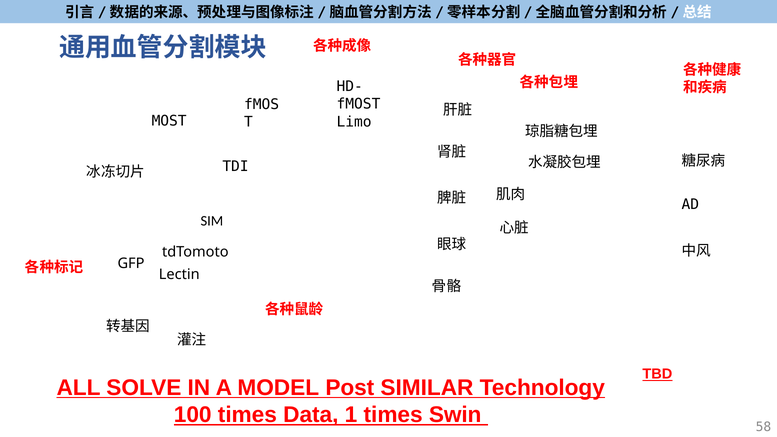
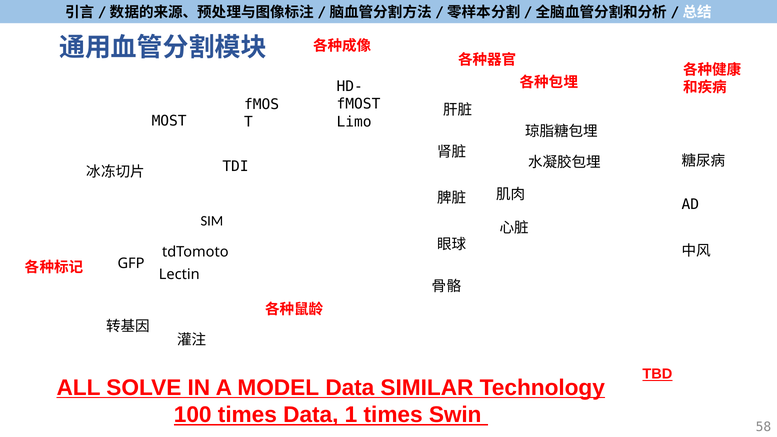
MODEL Post: Post -> Data (350, 388)
